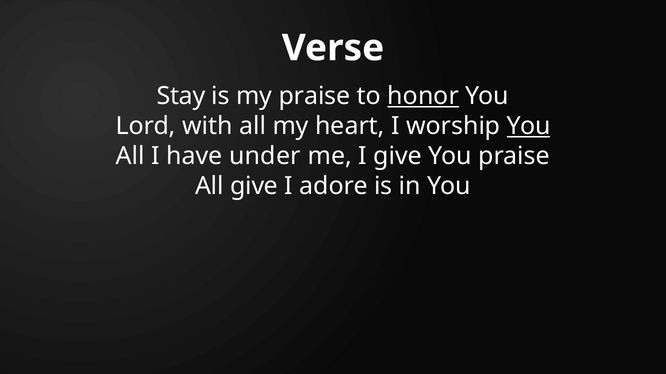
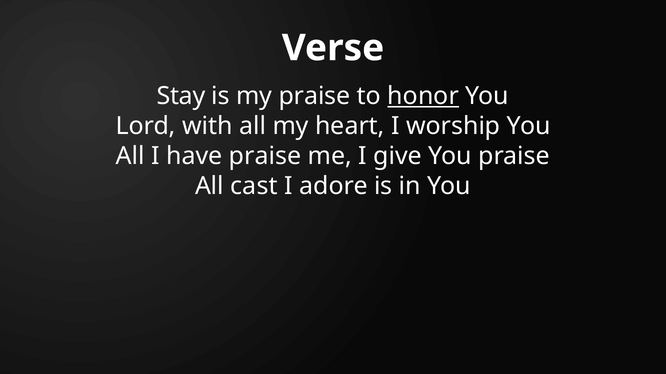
You underline: present -> none (529, 126)
have under: under -> praise (265, 156)
All give: give -> cast (254, 186)
